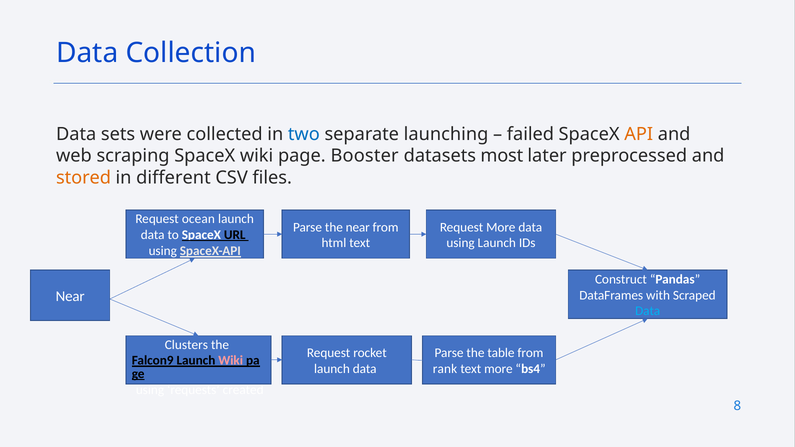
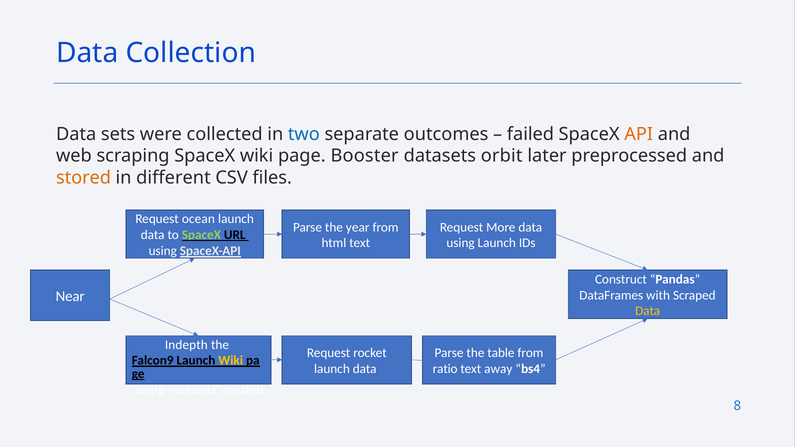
launching: launching -> outcomes (446, 134)
most: most -> orbit (502, 156)
the near: near -> year (358, 227)
SpaceX colour: white -> light green (201, 235)
Data colour: light blue -> yellow (648, 311)
Clusters: Clusters -> Indepth (186, 345)
Wiki colour: pink -> yellow (231, 361)
rank: rank -> ratio (445, 369)
text more: more -> away (498, 369)
